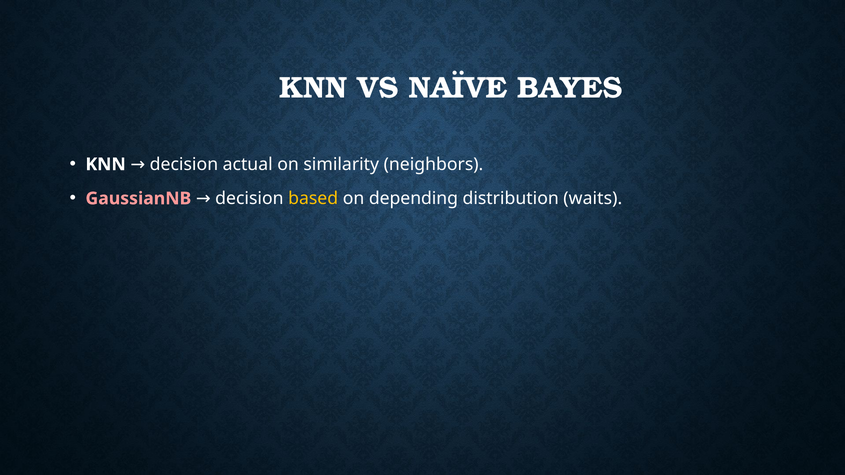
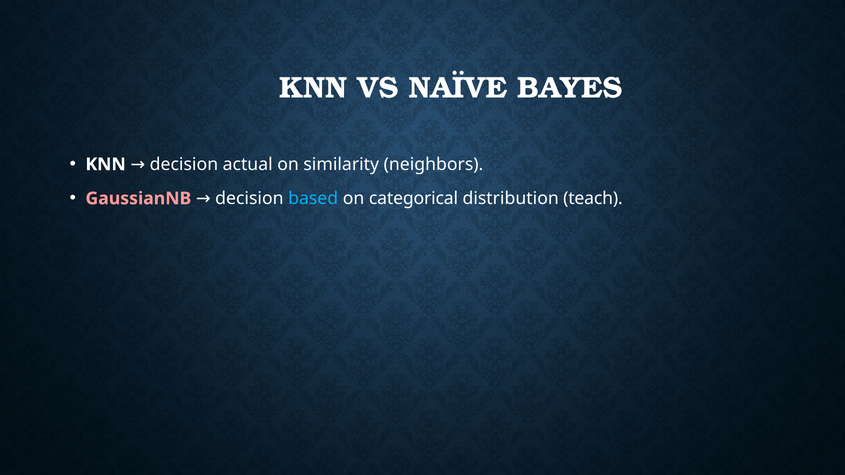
based colour: yellow -> light blue (313, 199)
depending: depending -> categorical (414, 199)
waits: waits -> teach (593, 199)
